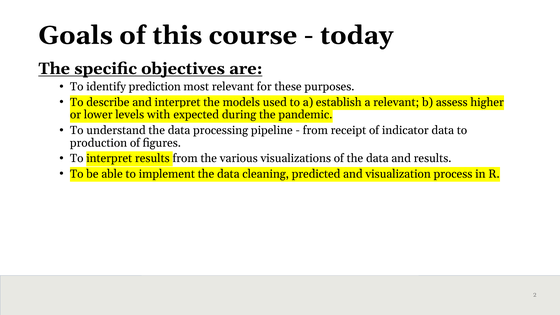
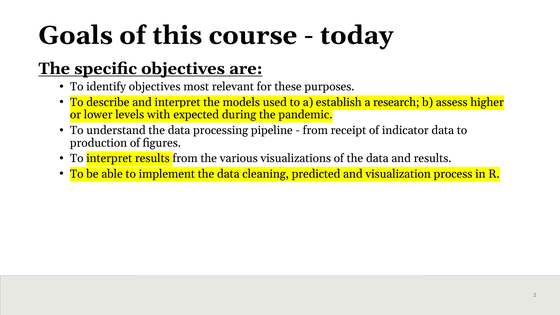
identify prediction: prediction -> objectives (155, 87)
a relevant: relevant -> research (396, 102)
